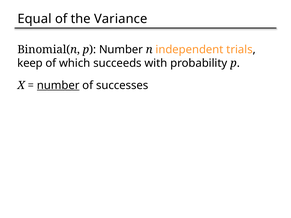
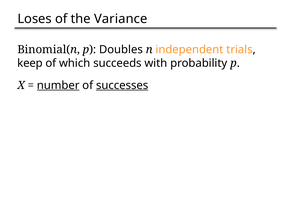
Equal: Equal -> Loses (35, 19)
p Number: Number -> Doubles (121, 50)
successes underline: none -> present (122, 85)
